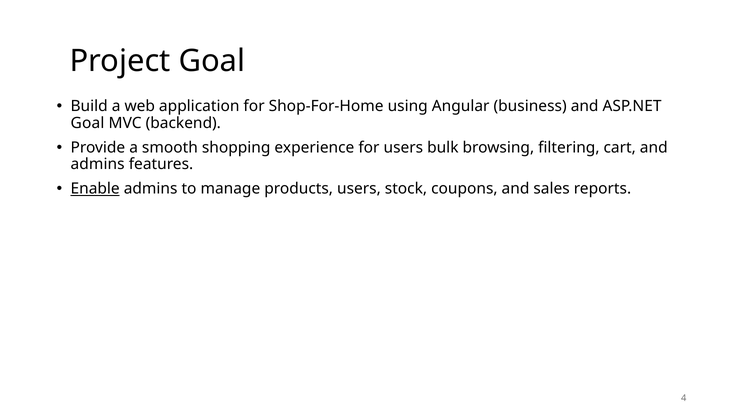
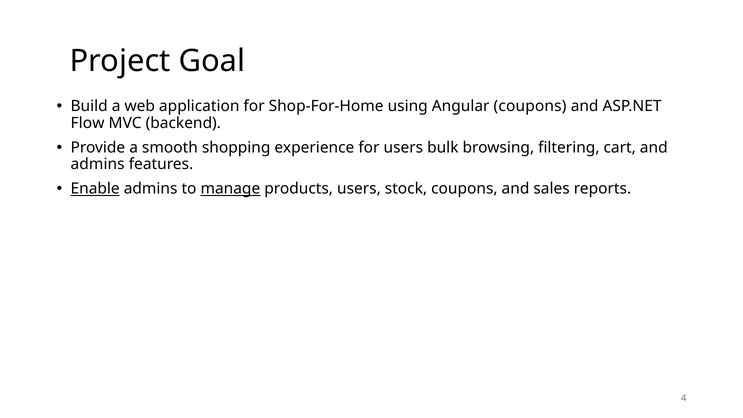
Angular business: business -> coupons (530, 106)
Goal: Goal -> Flow (88, 123)
manage underline: none -> present (230, 189)
